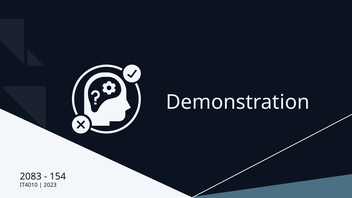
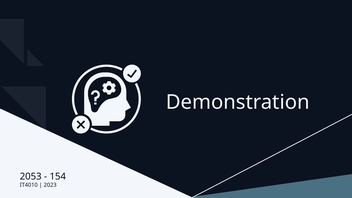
2083: 2083 -> 2053 (31, 176)
